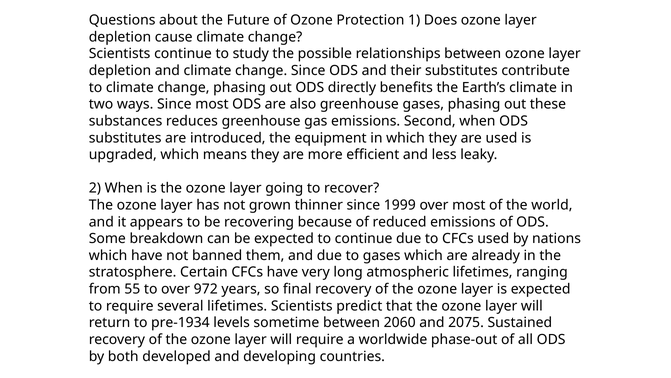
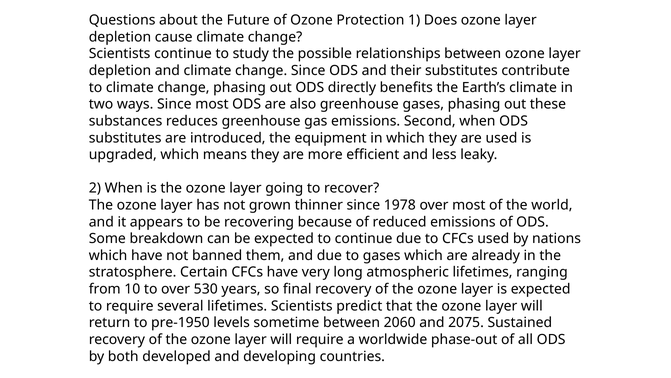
1999: 1999 -> 1978 (400, 205)
55: 55 -> 10 (132, 289)
972: 972 -> 530 (206, 289)
pre-1934: pre-1934 -> pre-1950 (180, 322)
